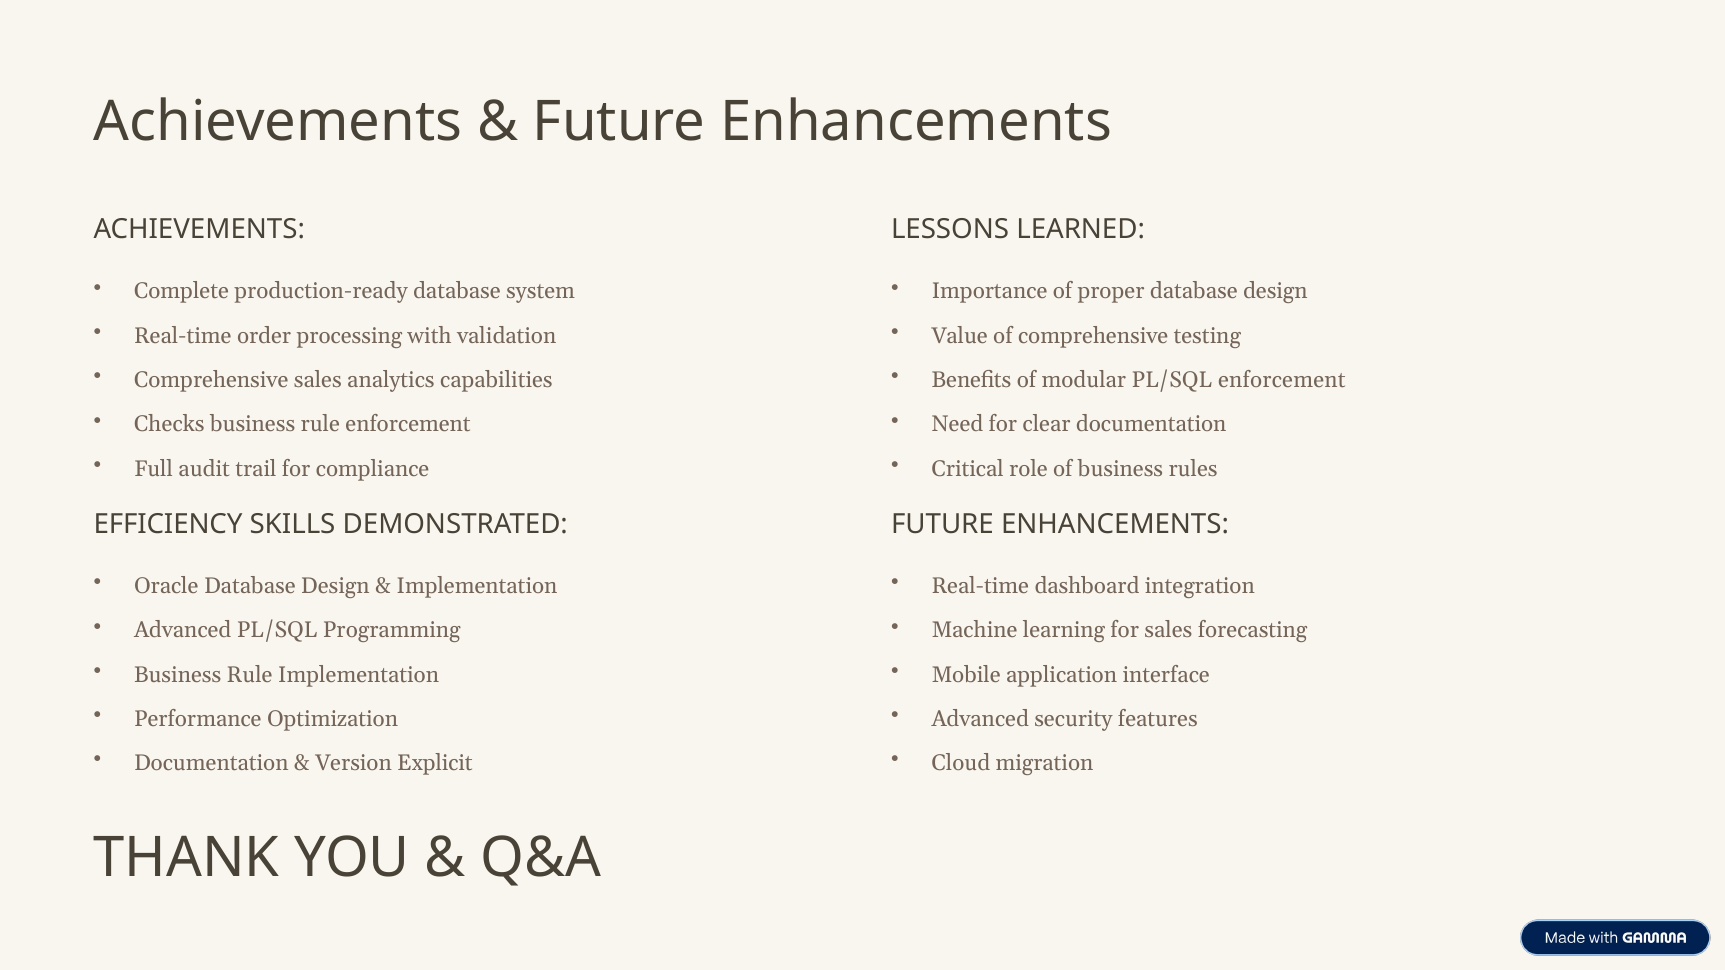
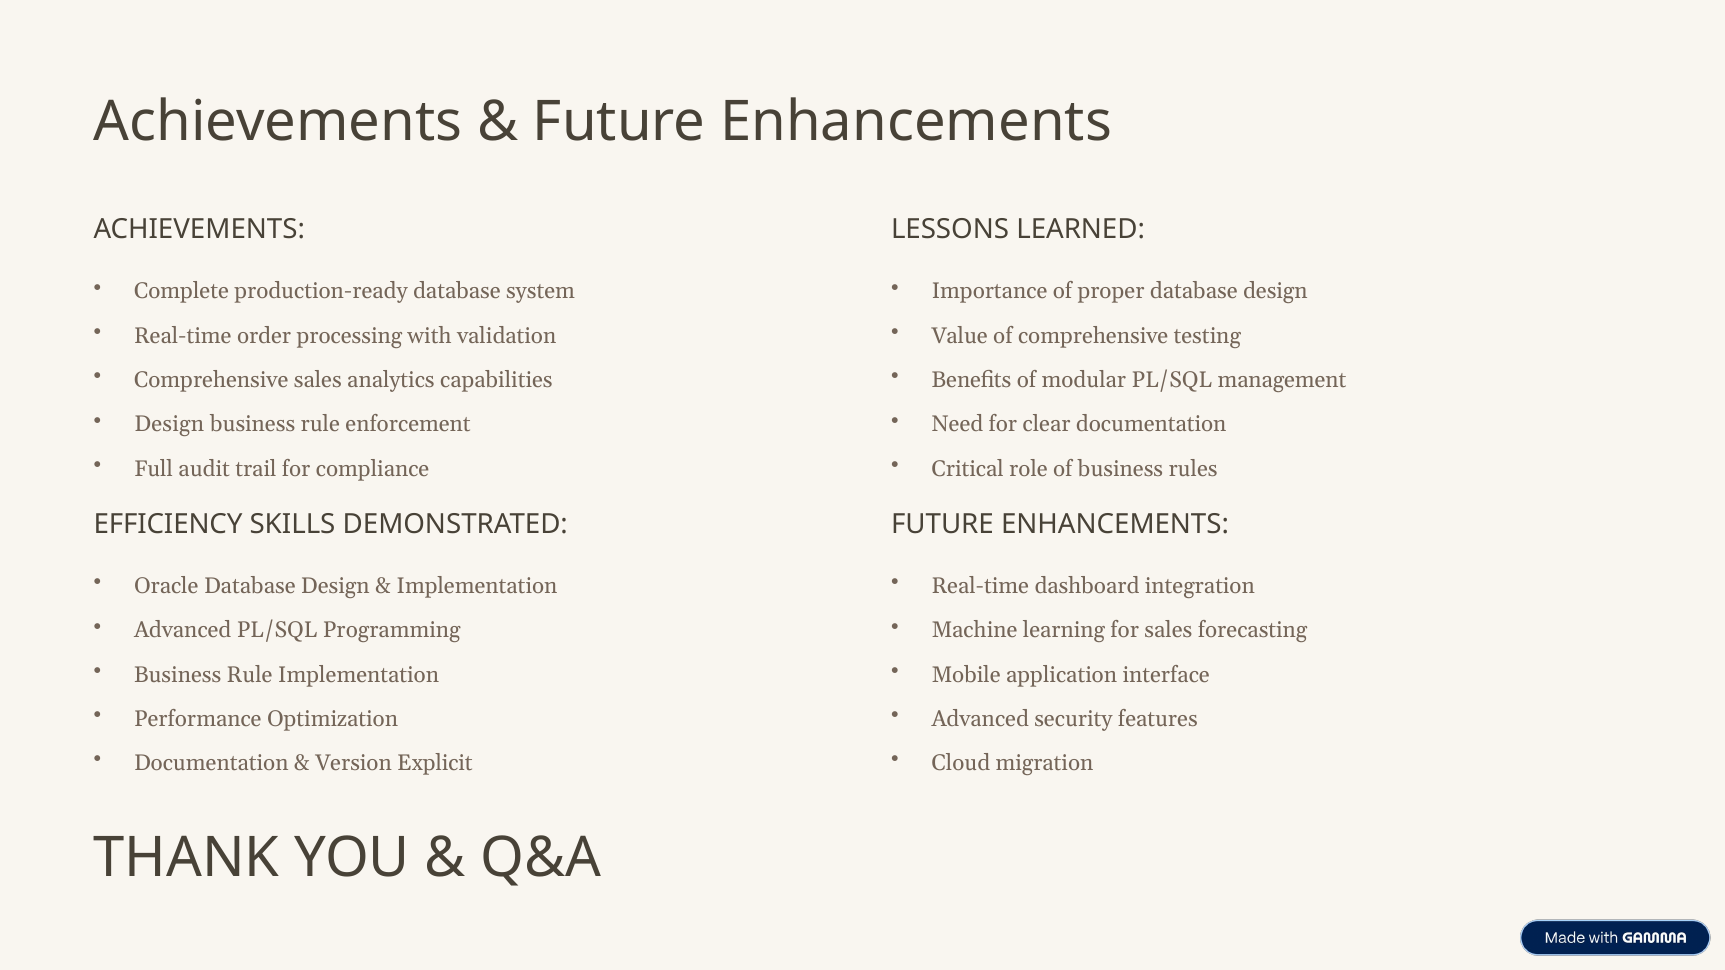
PL/SQL enforcement: enforcement -> management (1282, 380)
Checks: Checks -> Design (169, 425)
